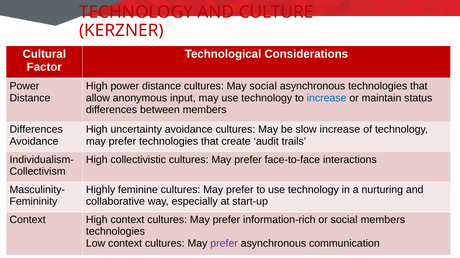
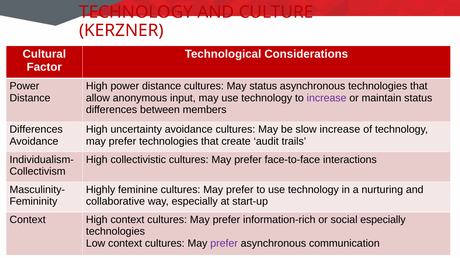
May social: social -> status (263, 86)
increase colour: blue -> purple (327, 98)
social members: members -> especially (383, 220)
